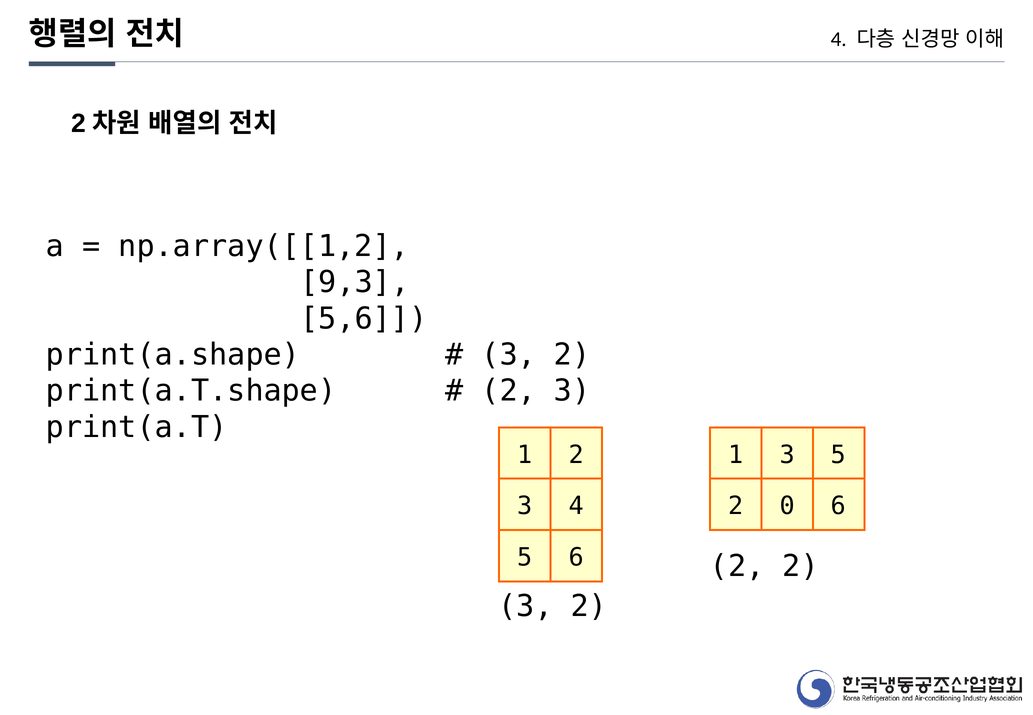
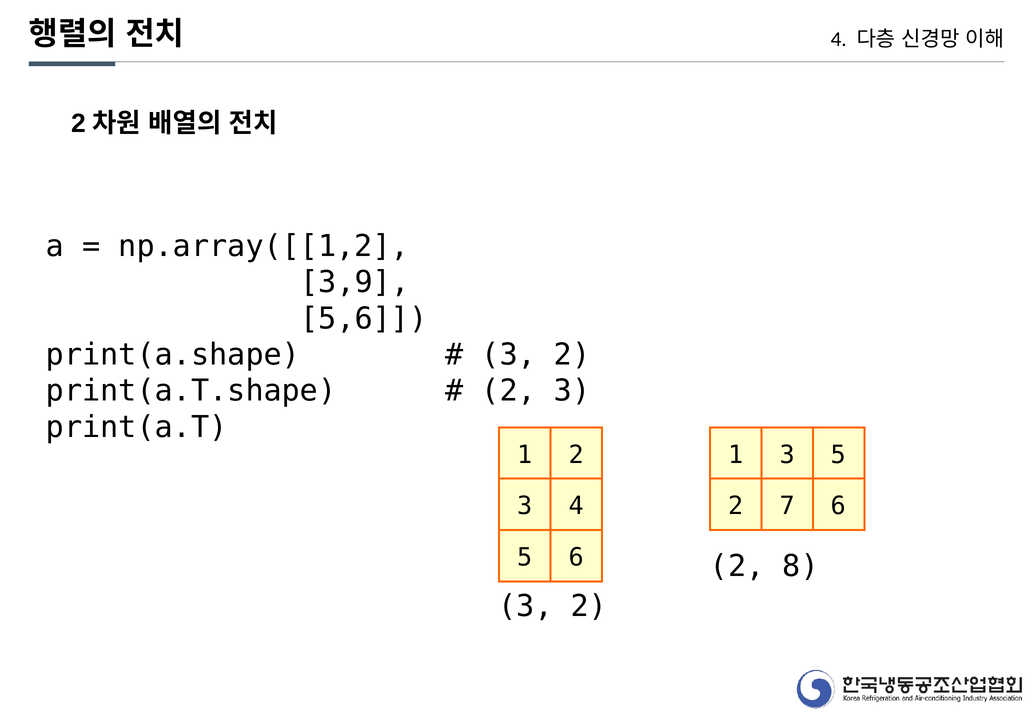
9,3: 9,3 -> 3,9 (355, 282)
0: 0 -> 7 (787, 506)
2 2: 2 -> 8 (801, 566)
